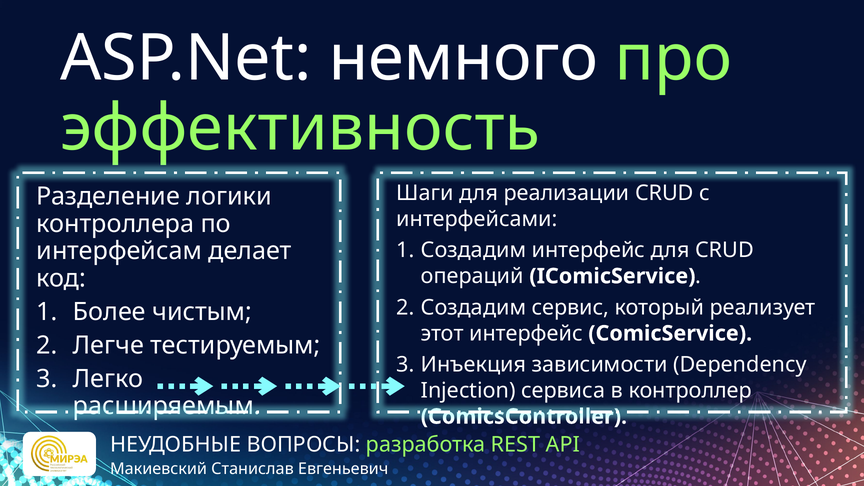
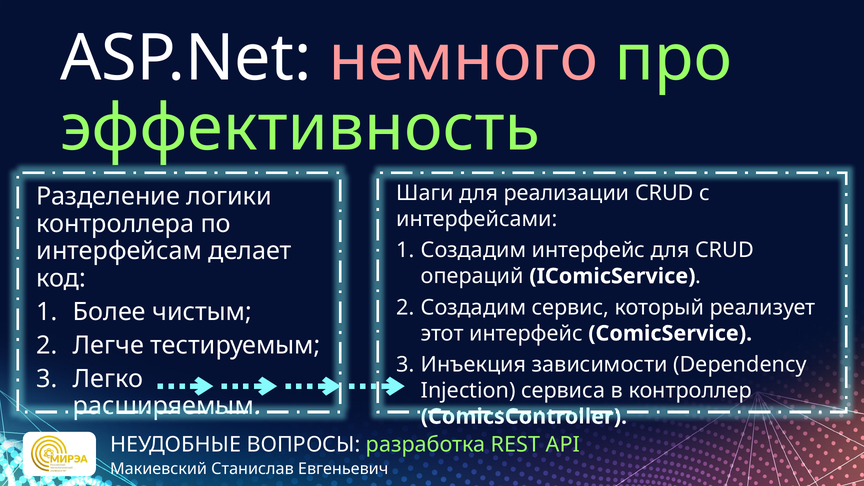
немного colour: white -> pink (463, 58)
